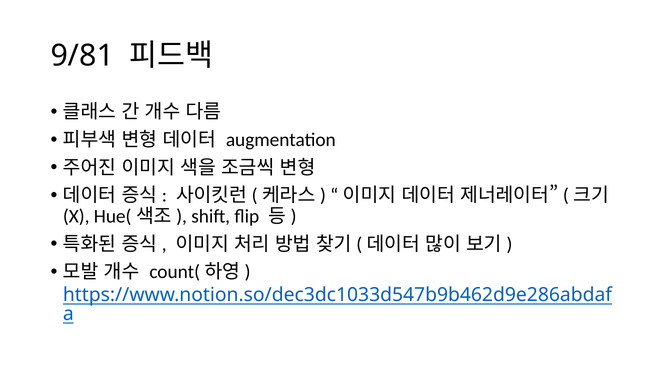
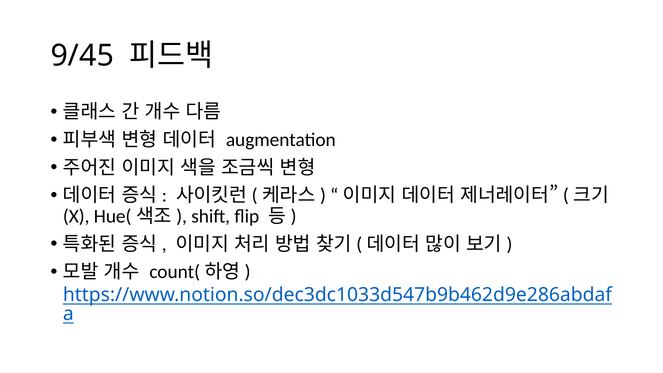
9/81: 9/81 -> 9/45 (82, 56)
